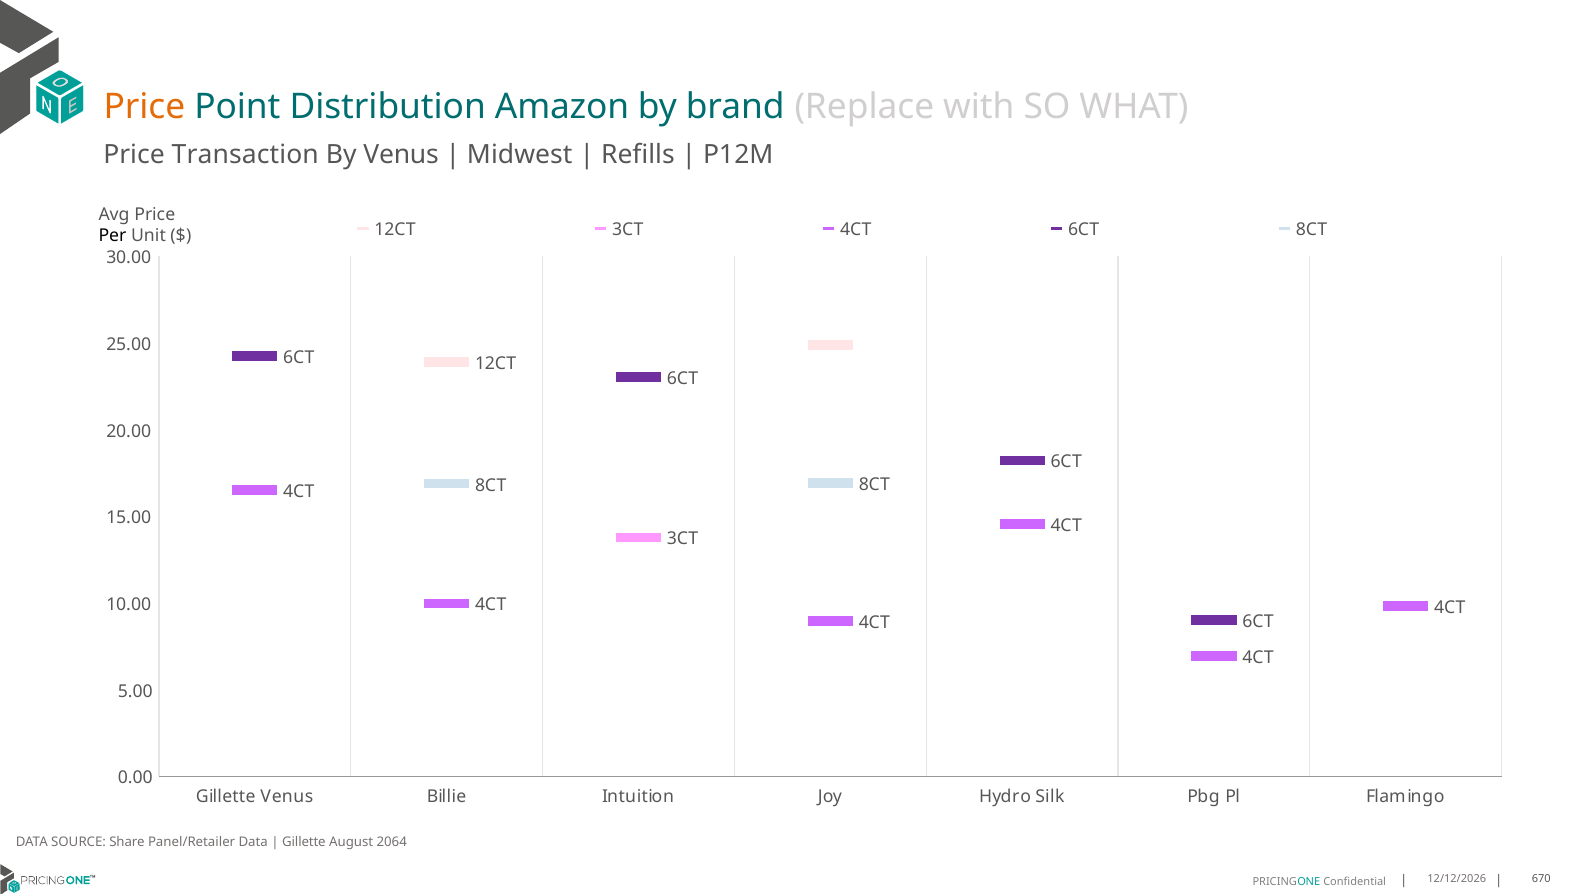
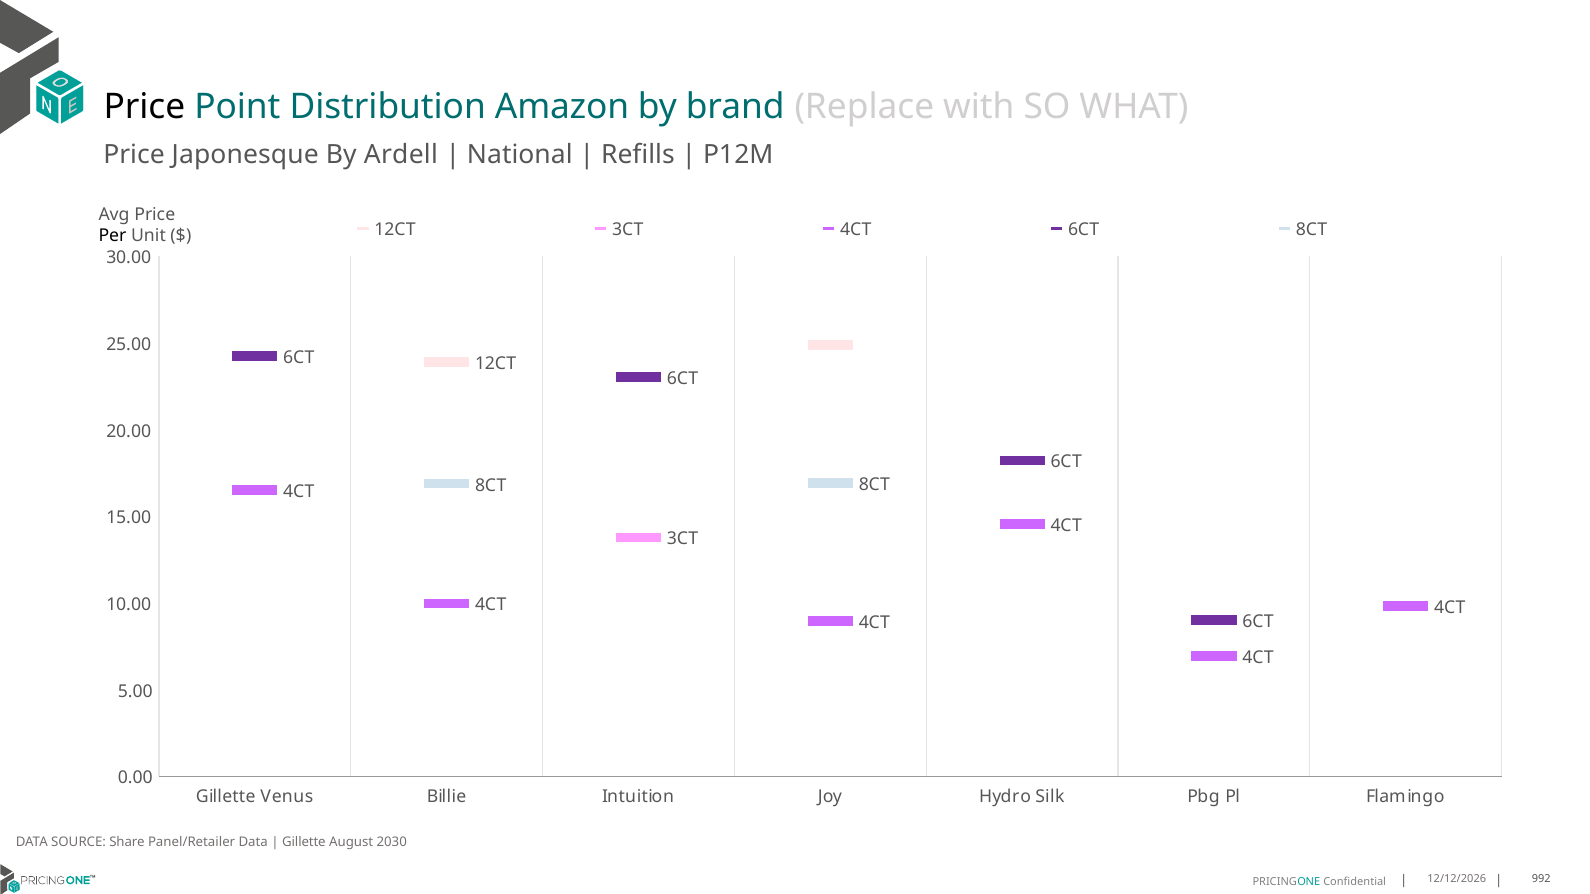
Price colour: orange -> black (144, 107)
Transaction: Transaction -> Japonesque (245, 155)
By Venus: Venus -> Ardell (401, 155)
Midwest: Midwest -> National (520, 155)
2064: 2064 -> 2030 (392, 842)
670: 670 -> 992 (1541, 879)
